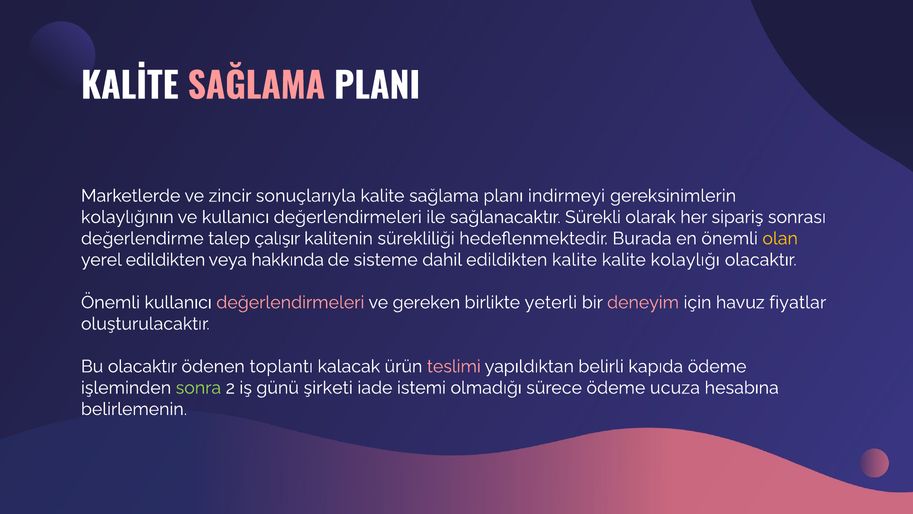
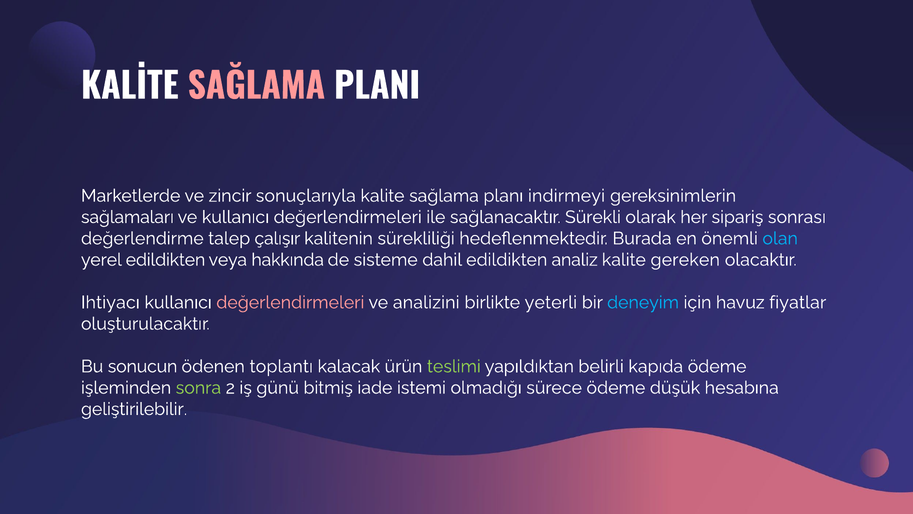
kolaylığının: kolaylığının -> sağlamaları (127, 217)
olan colour: yellow -> light blue (780, 238)
edildikten kalite: kalite -> analiz (575, 260)
kolaylığı: kolaylığı -> gereken (685, 260)
Önemli: Önemli -> Ihtiyacı (110, 302)
gereken: gereken -> analizini (426, 302)
deneyim colour: pink -> light blue (643, 302)
Bu olacaktır: olacaktır -> sonucun (143, 366)
teslimi colour: pink -> light green (454, 366)
şirketi: şirketi -> bitmiş (328, 387)
ucuza: ucuza -> düşük (675, 387)
belirlemenin: belirlemenin -> geliştirilebilir (134, 409)
